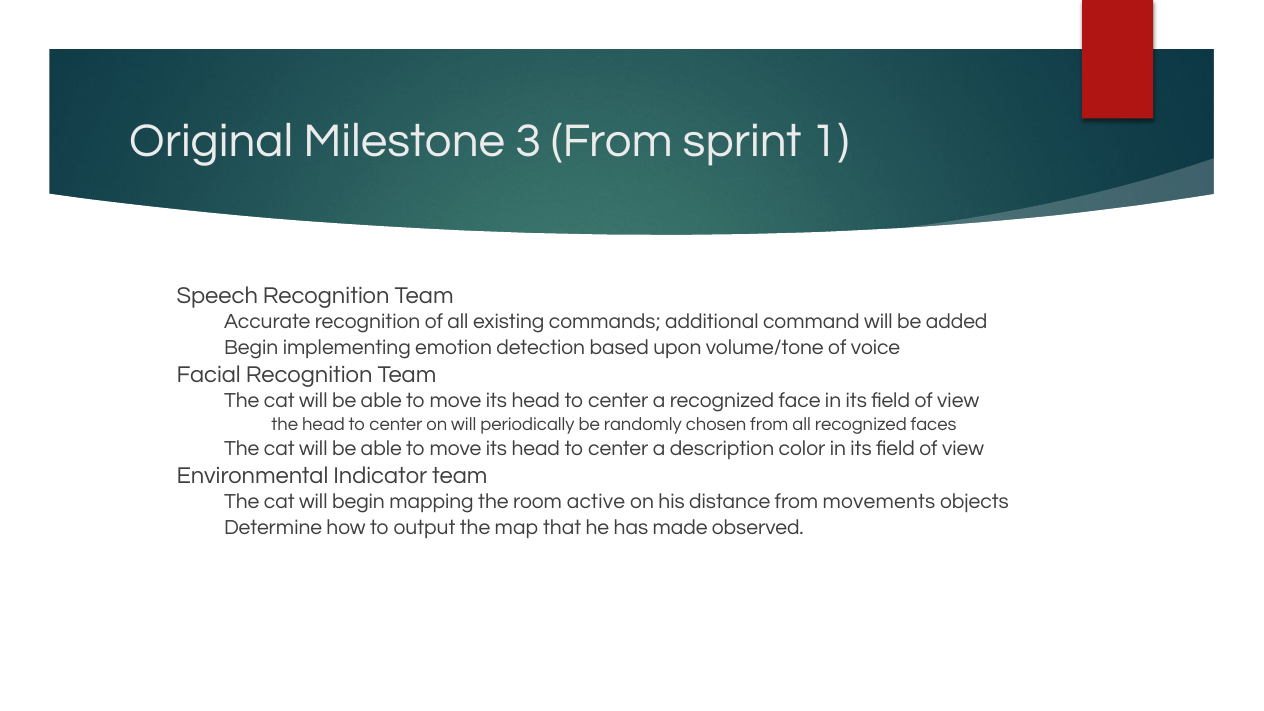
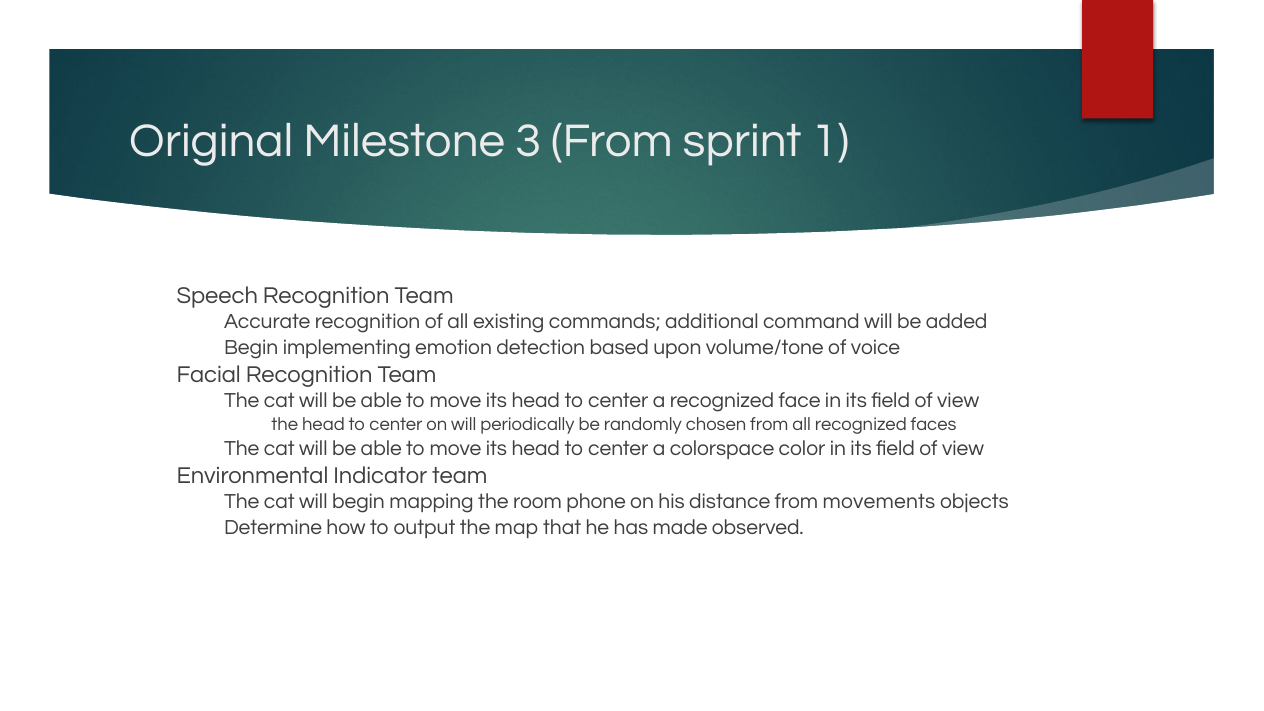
description: description -> colorspace (722, 448)
active: active -> phone (596, 502)
